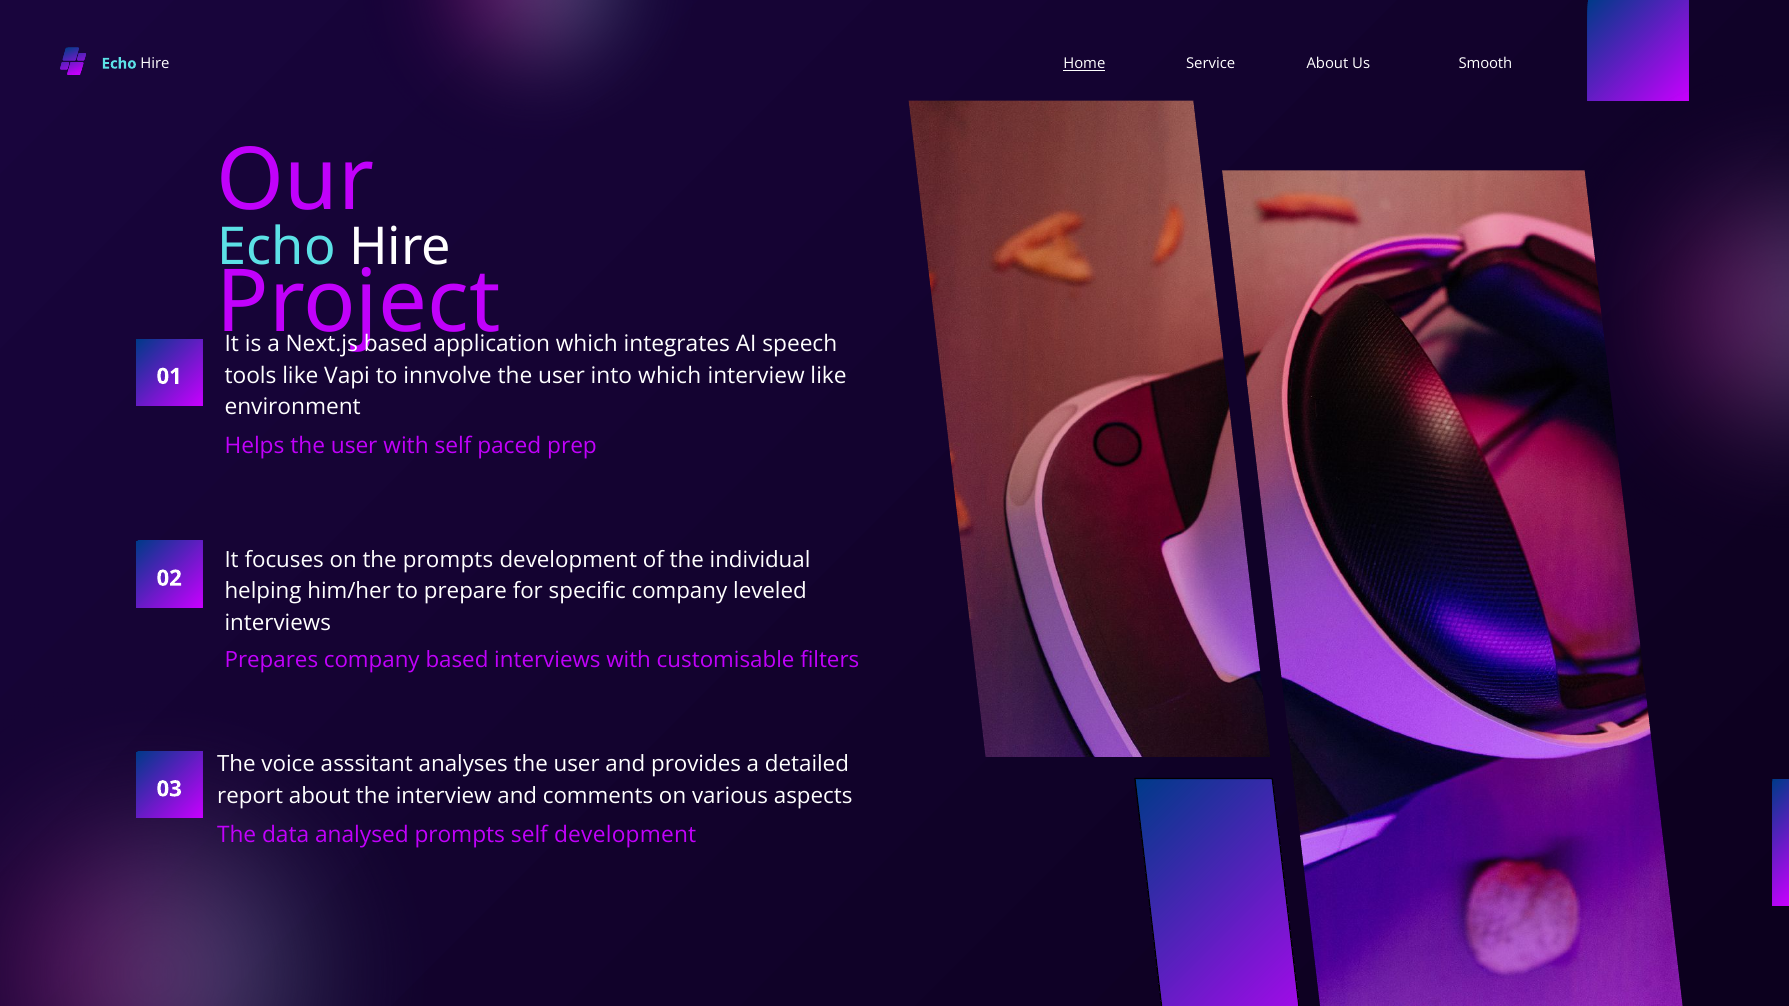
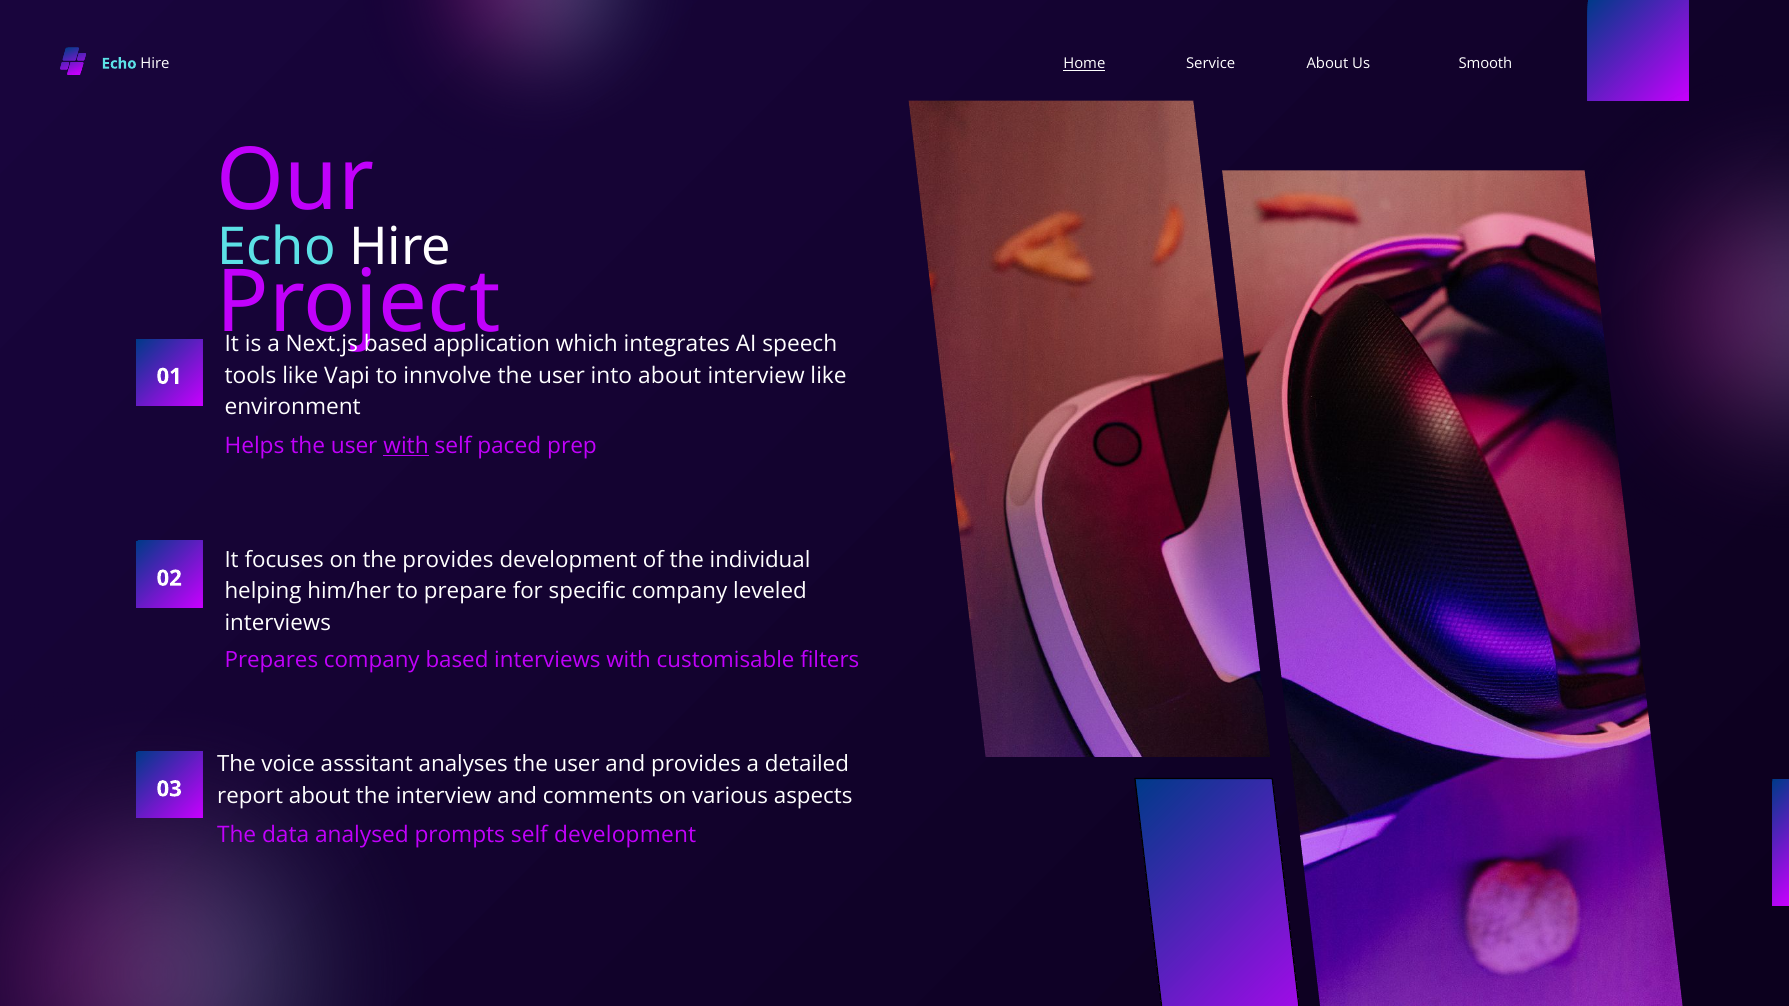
into which: which -> about (670, 376)
with underline: none -> present (406, 446)
the prompts: prompts -> provides (448, 560)
